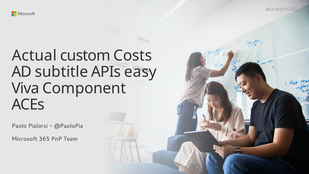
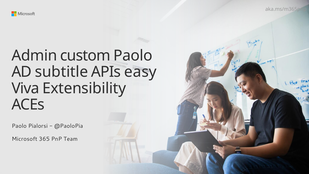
Actual: Actual -> Admin (34, 56)
custom Costs: Costs -> Paolo (133, 56)
Component: Component -> Extensibility (84, 88)
